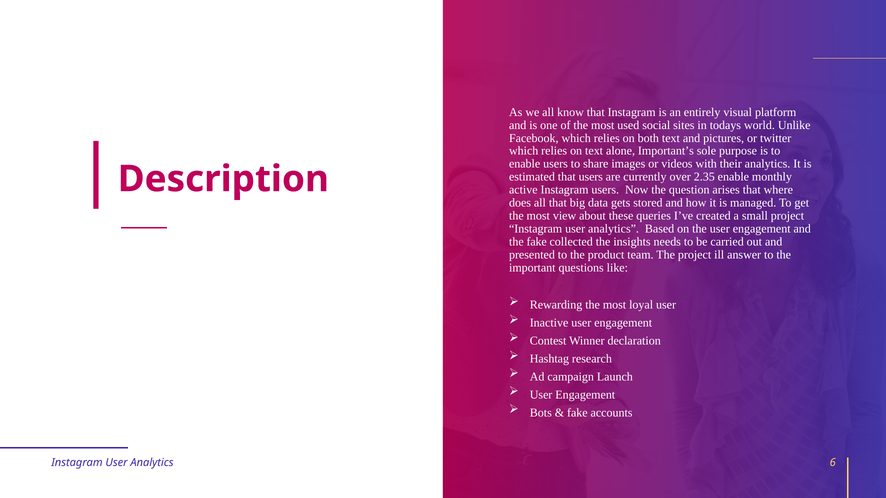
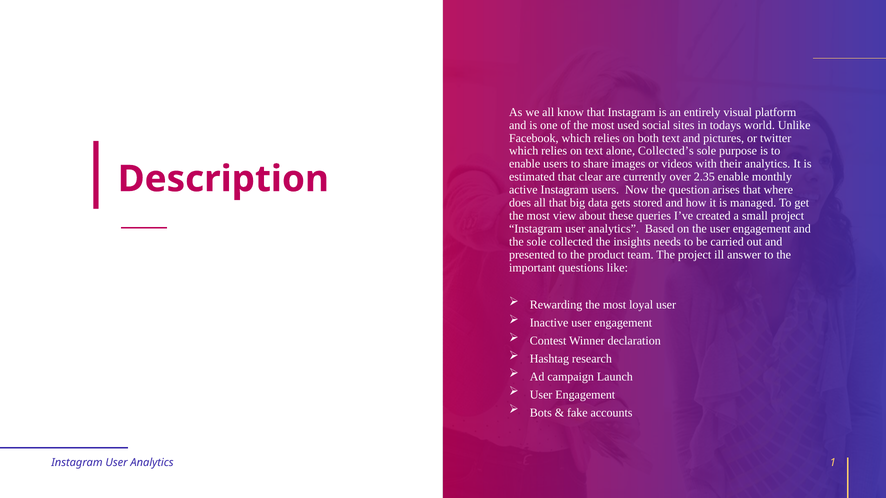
Important’s: Important’s -> Collected’s (666, 151)
that users: users -> clear (591, 177)
the fake: fake -> sole (537, 242)
6: 6 -> 1 (833, 463)
